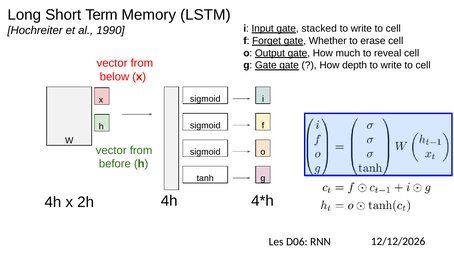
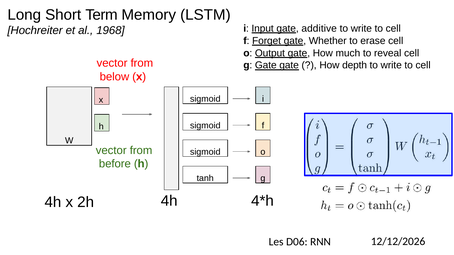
stacked: stacked -> additive (319, 29)
1990: 1990 -> 1968 (110, 31)
